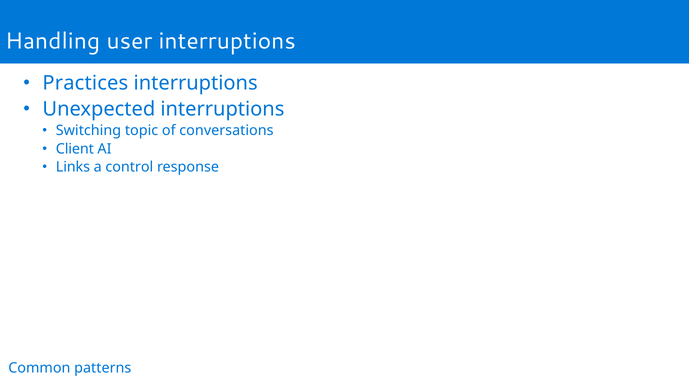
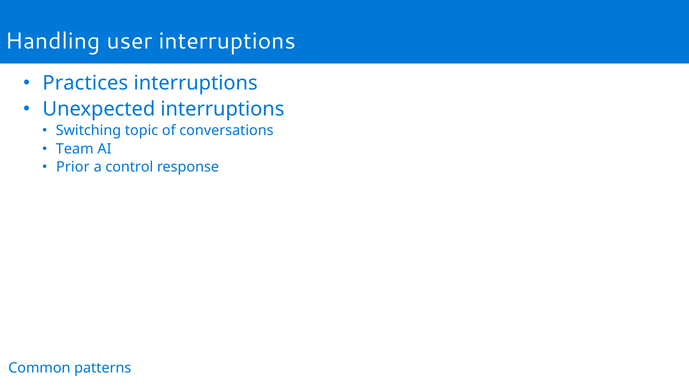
Client: Client -> Team (75, 149)
Links: Links -> Prior (73, 167)
